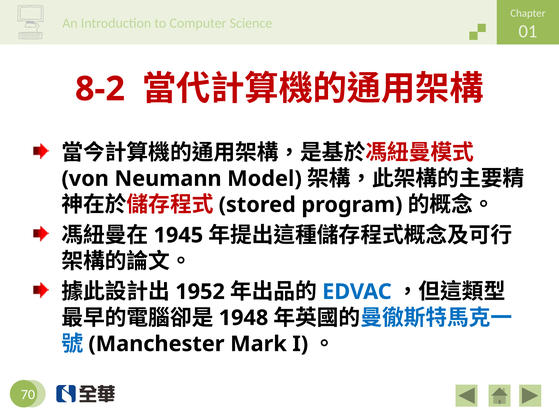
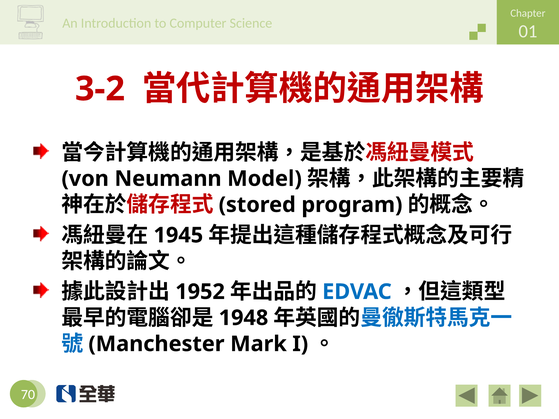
8-2: 8-2 -> 3-2 (100, 89)
